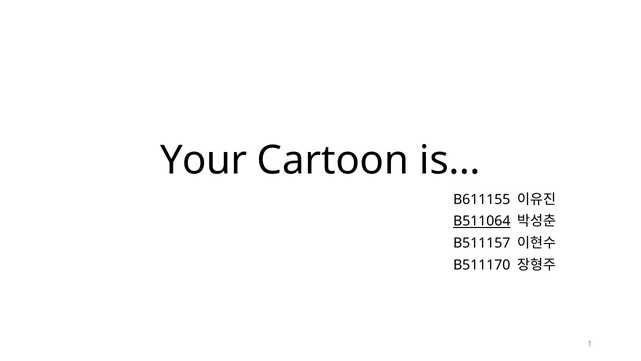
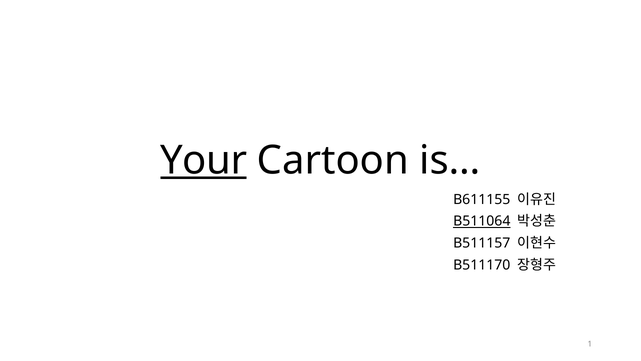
Your underline: none -> present (204, 160)
